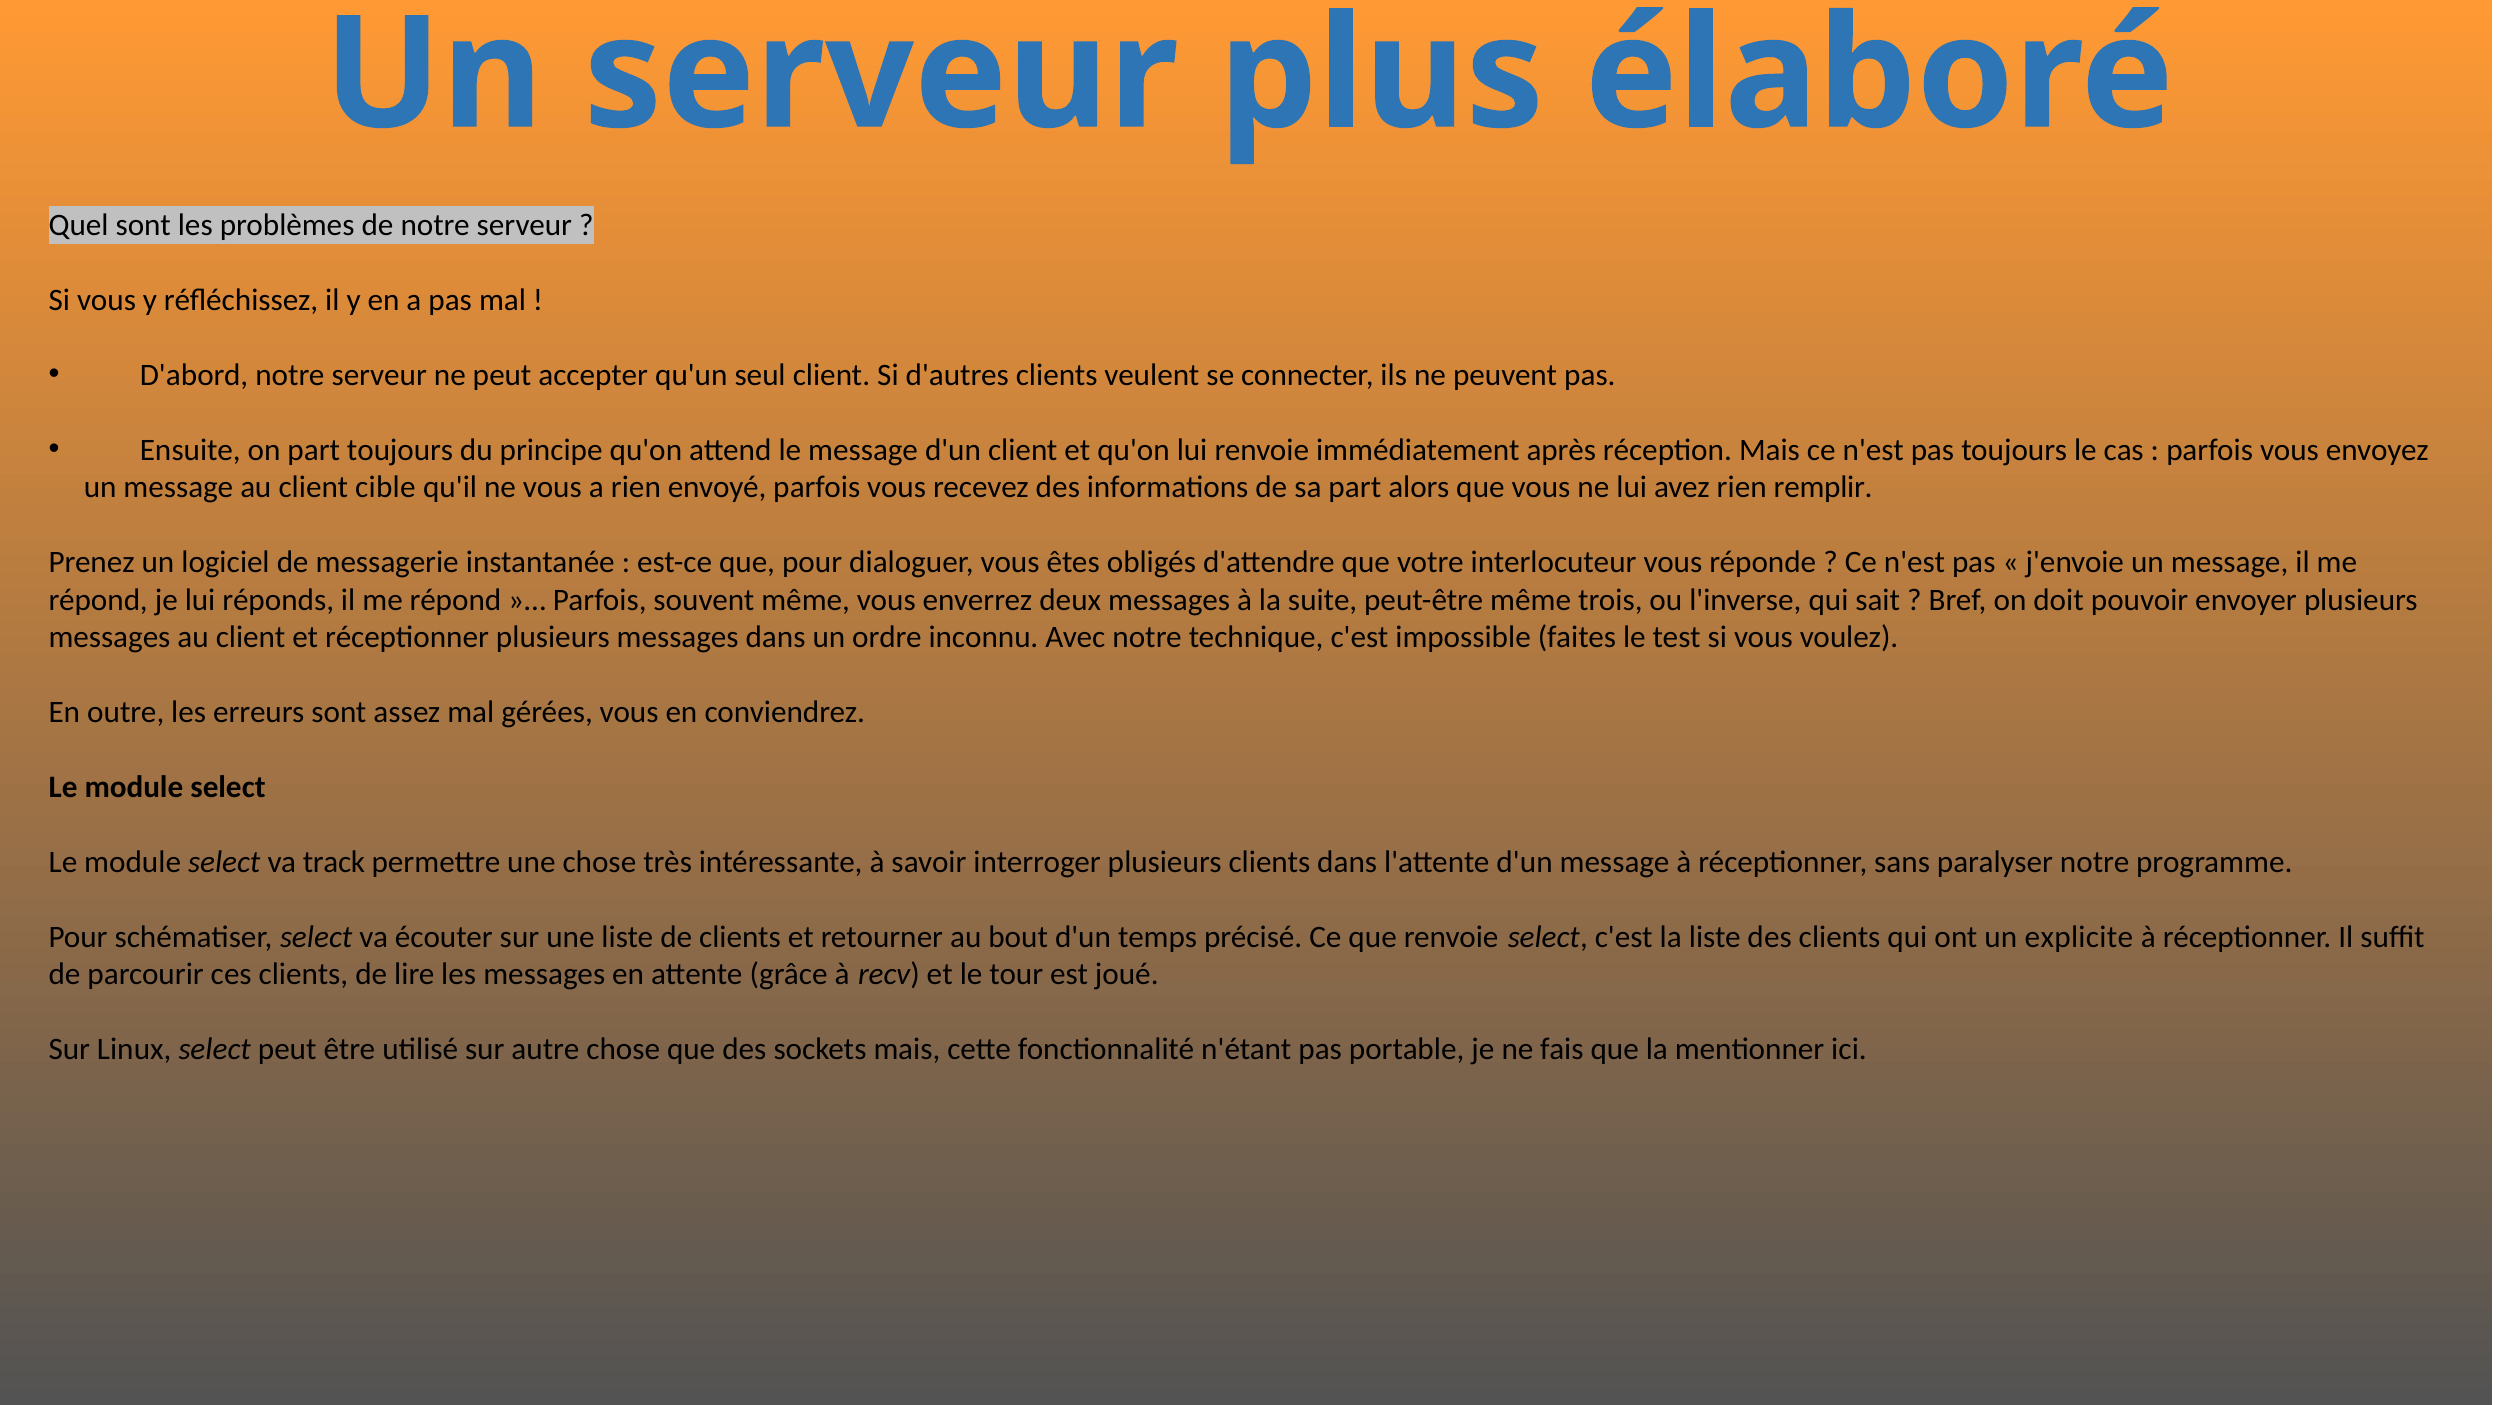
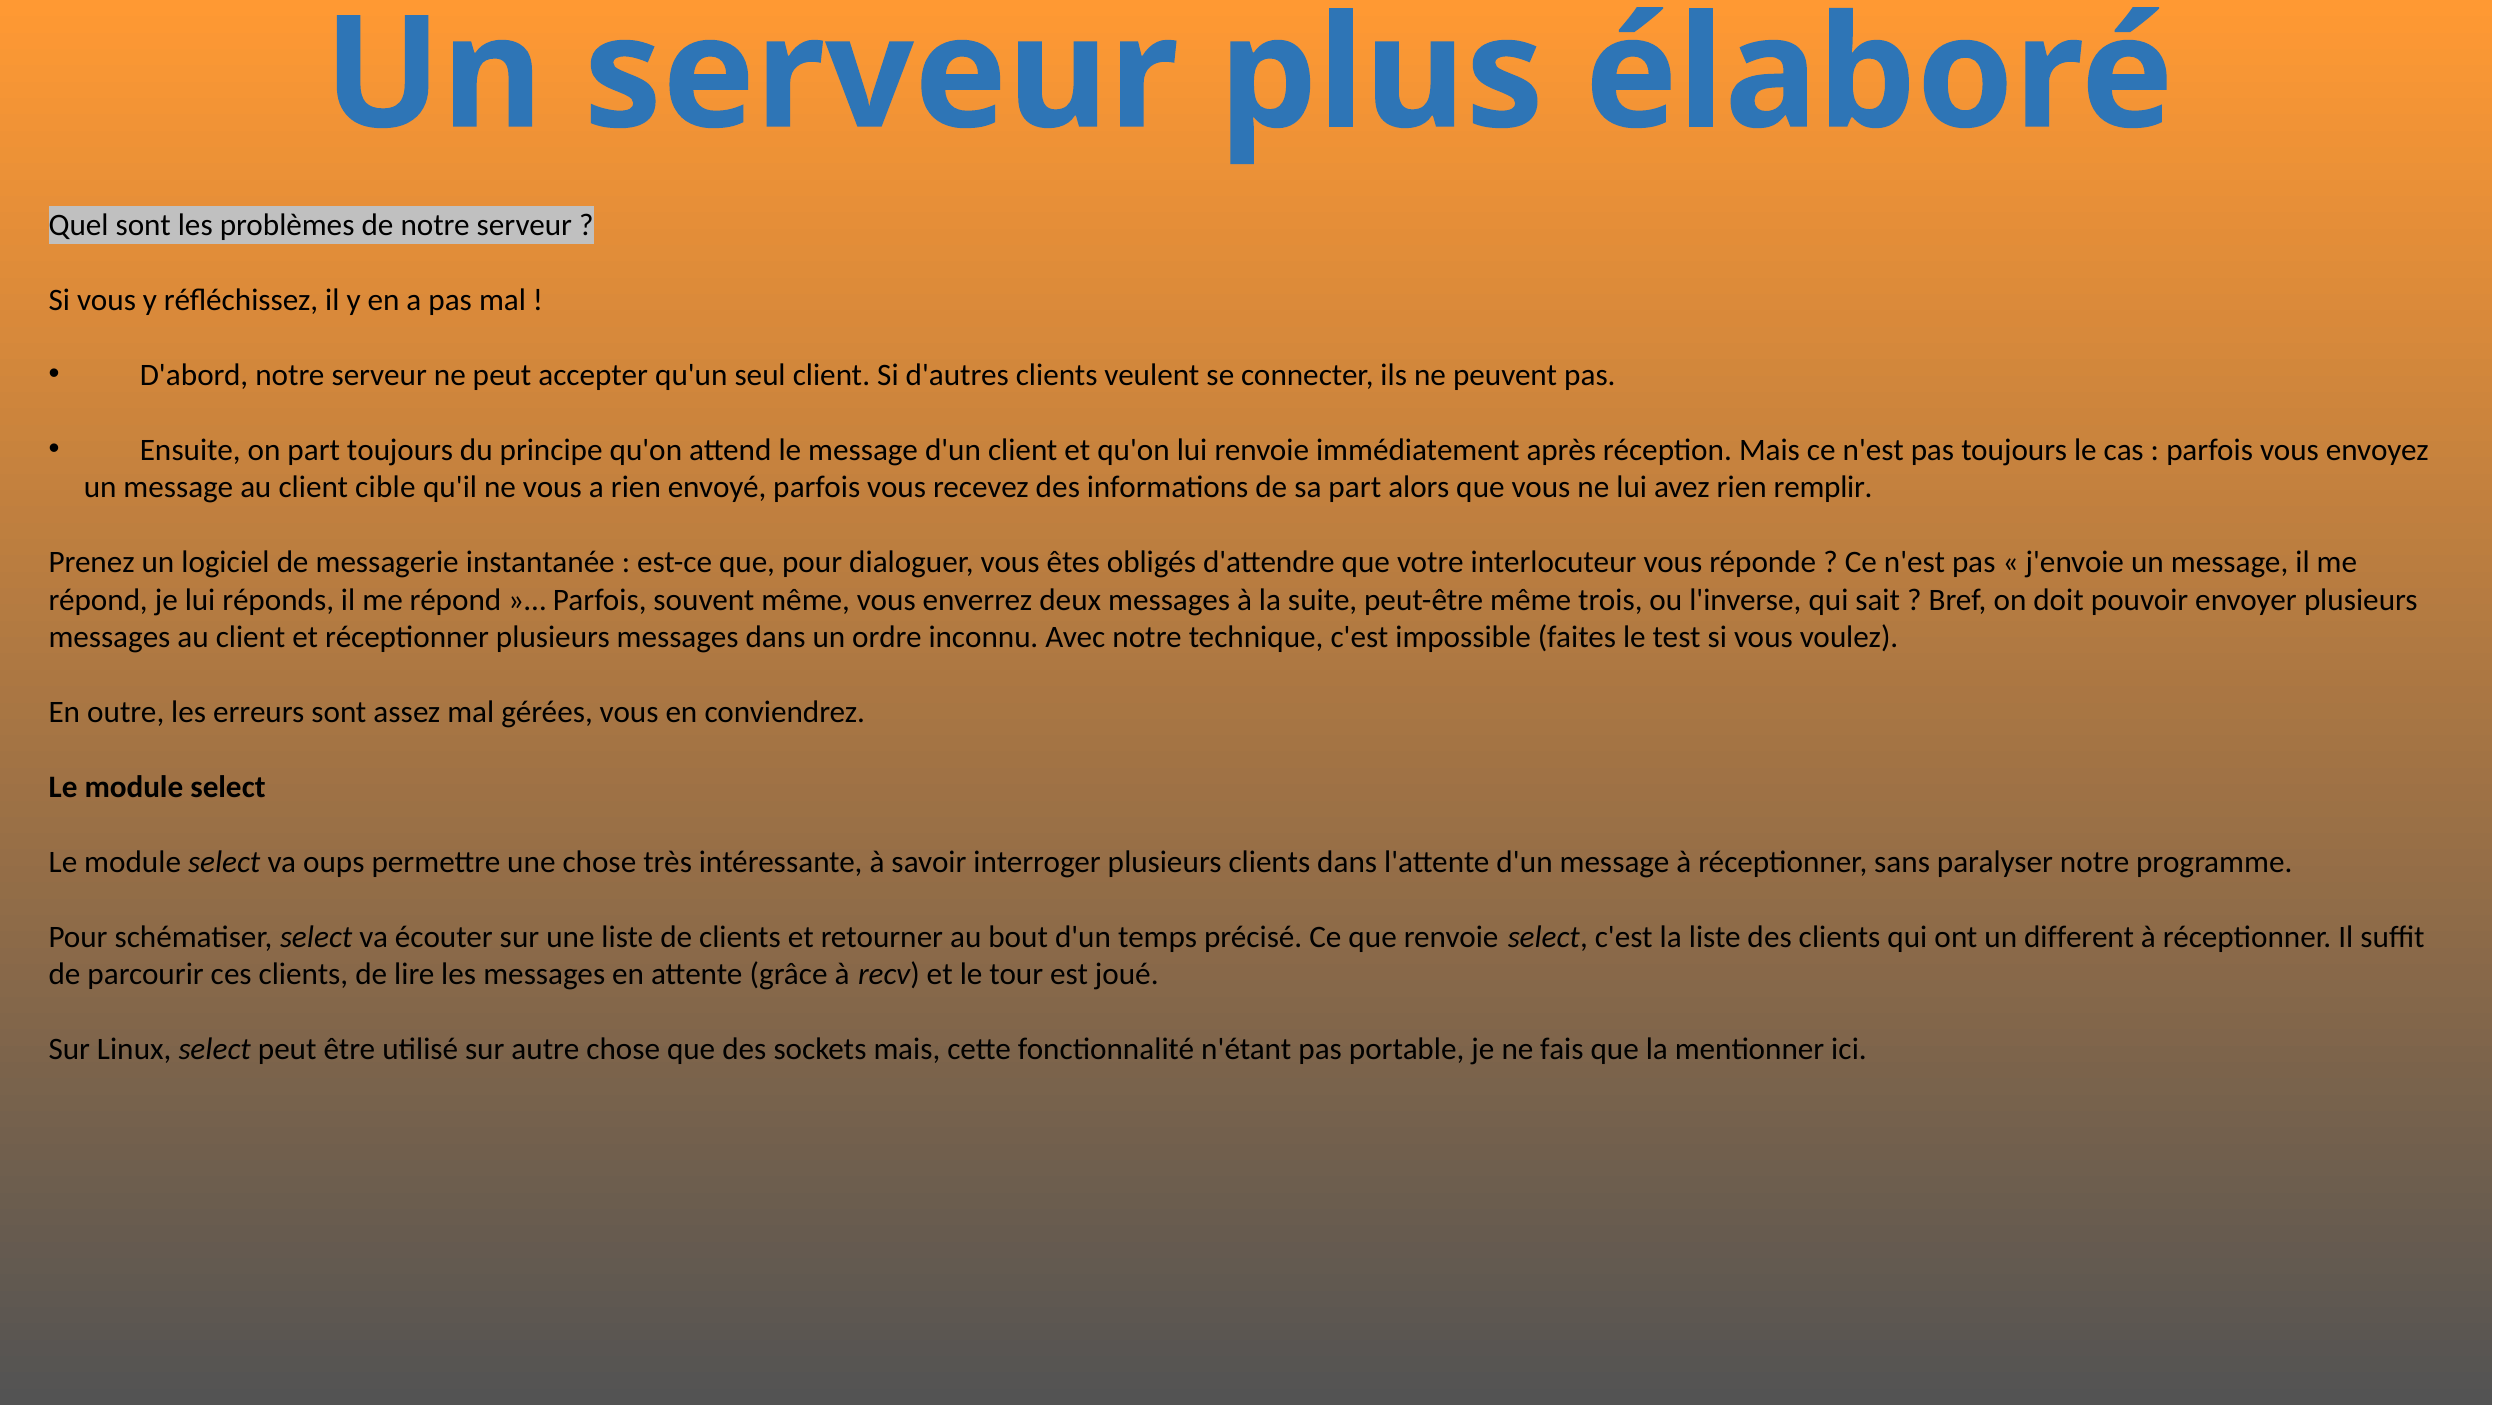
track: track -> oups (334, 862)
explicite: explicite -> different (2079, 937)
